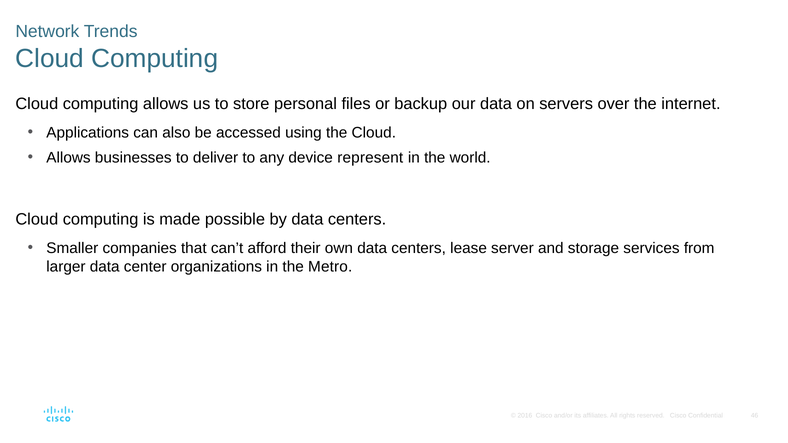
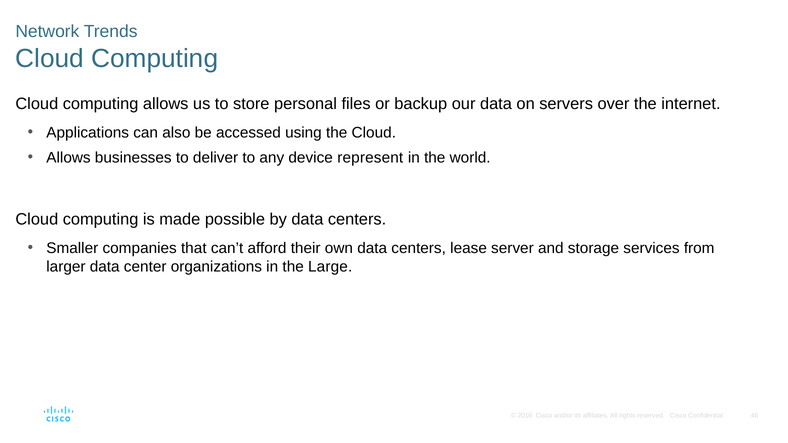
Metro: Metro -> Large (330, 267)
